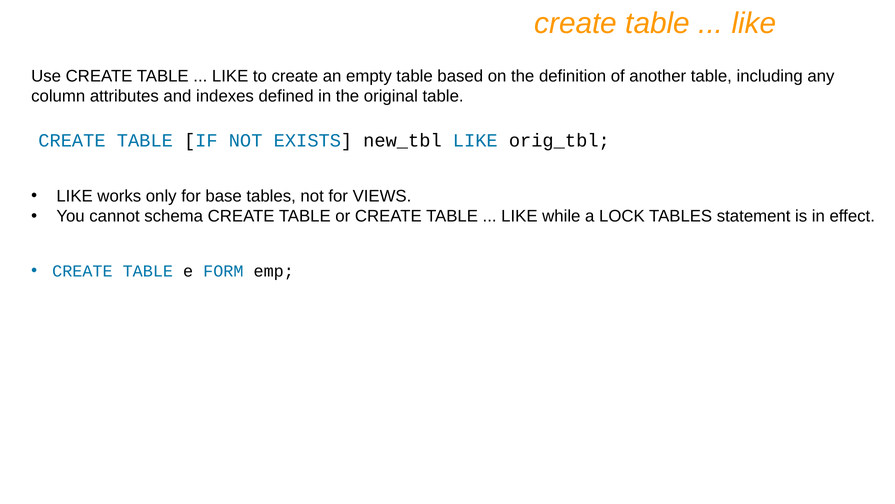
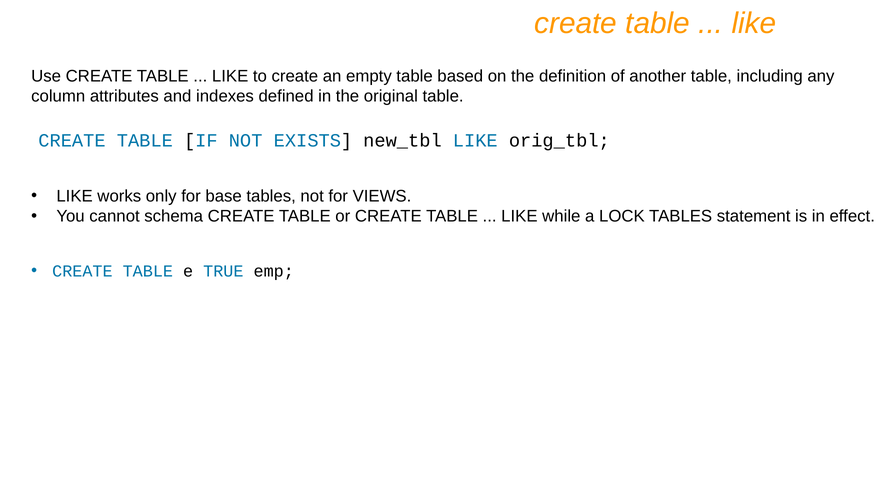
FORM: FORM -> TRUE (223, 271)
